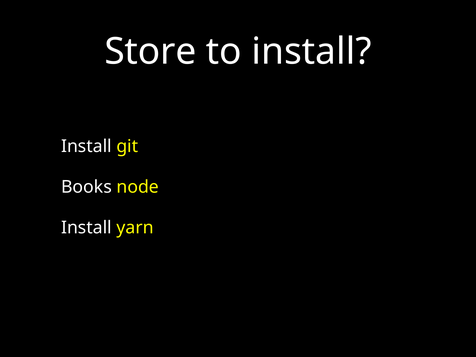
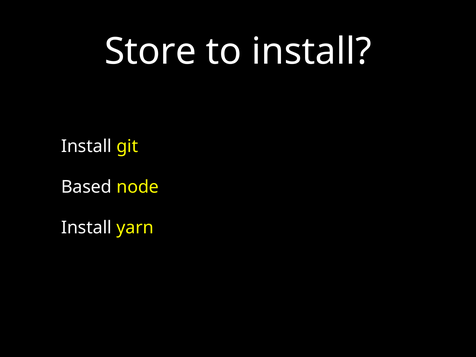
Books: Books -> Based (86, 187)
